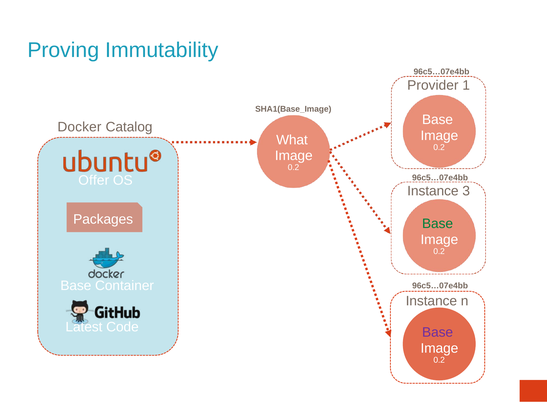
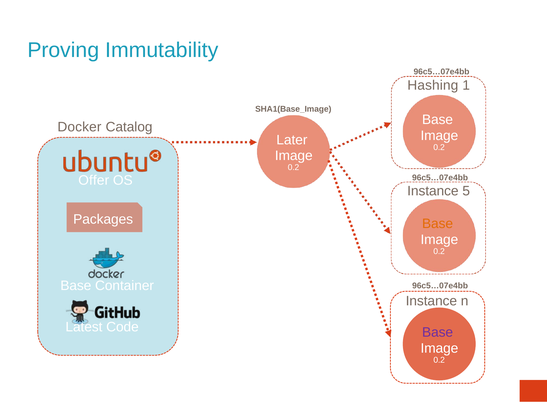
Provider: Provider -> Hashing (433, 86)
What: What -> Later (292, 140)
3: 3 -> 5 (466, 191)
Base colour: green -> orange (438, 224)
